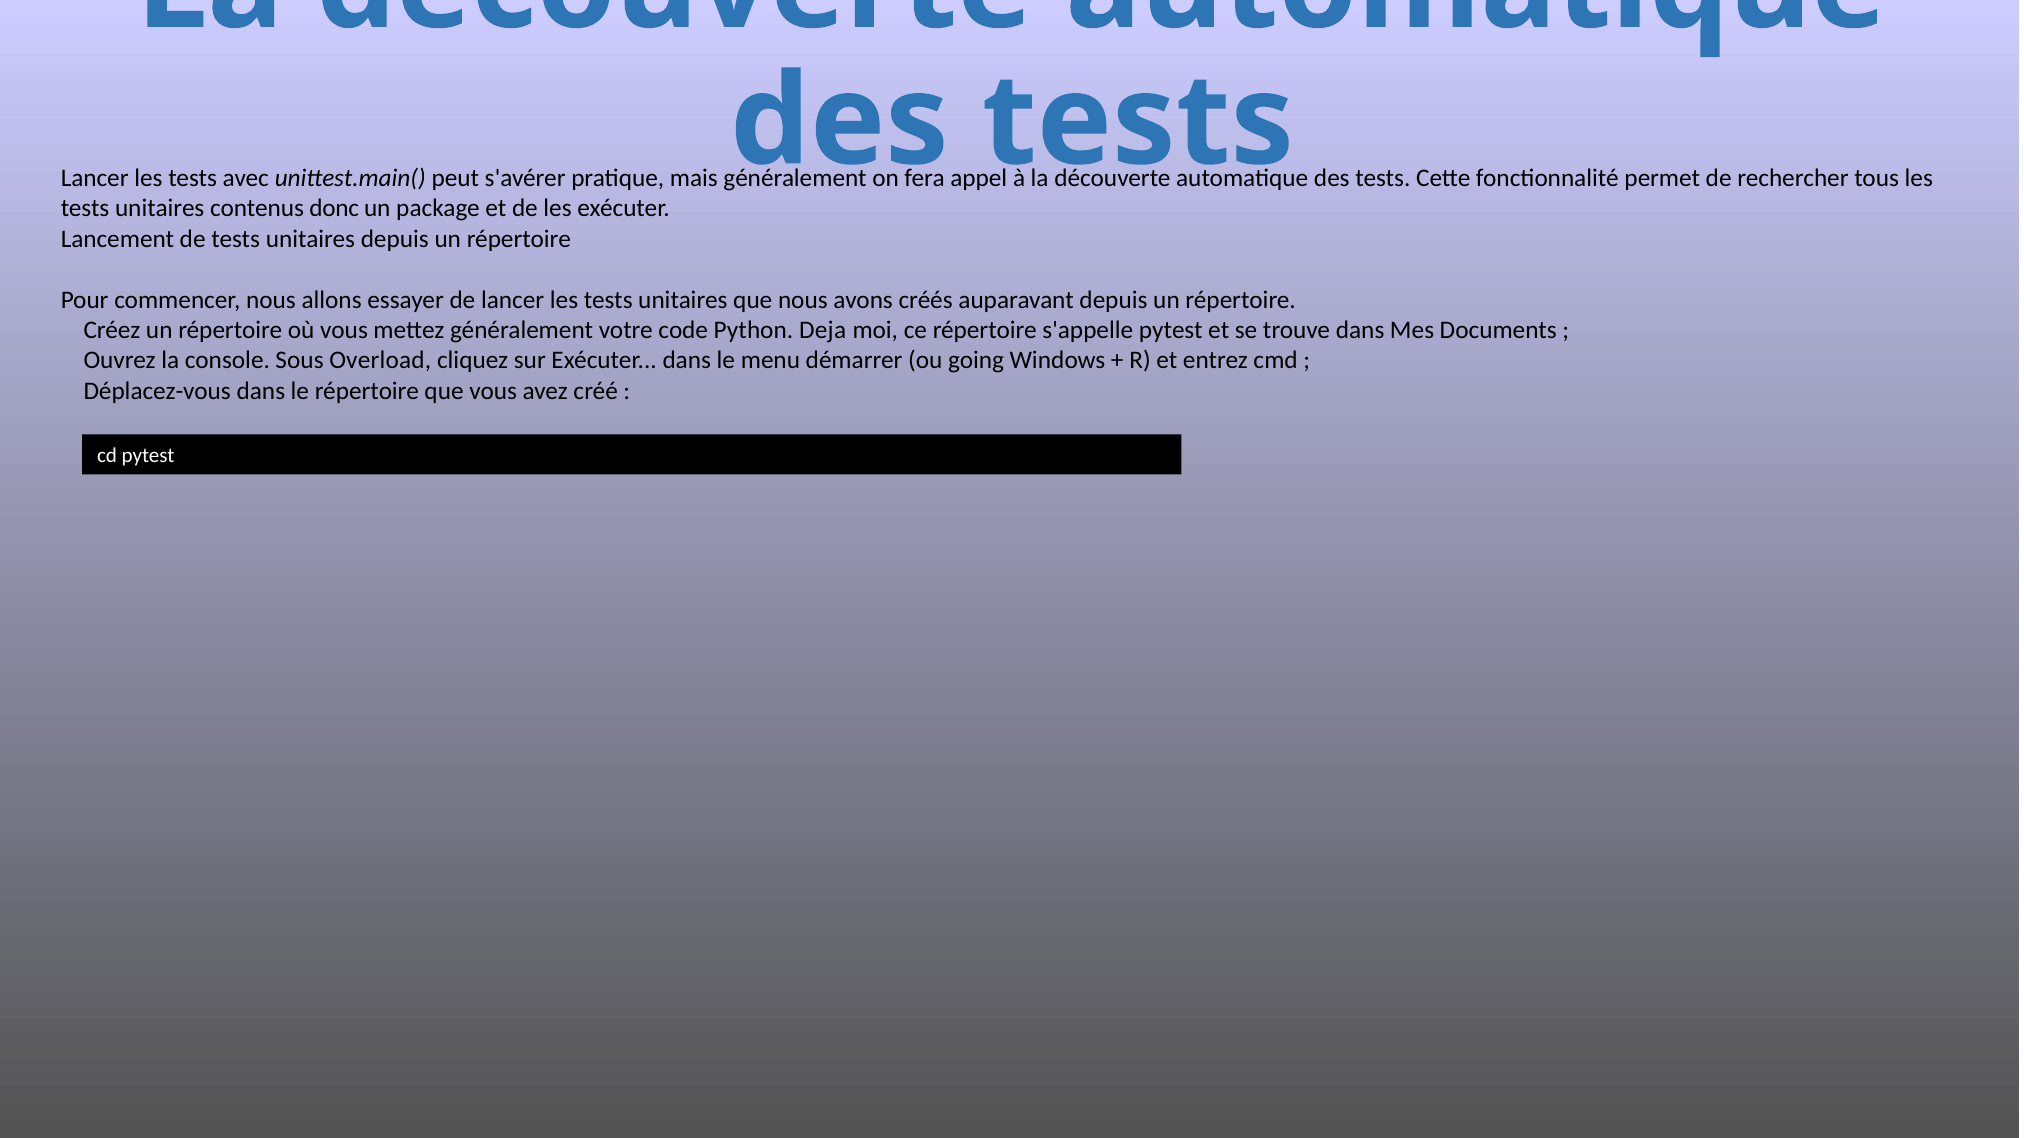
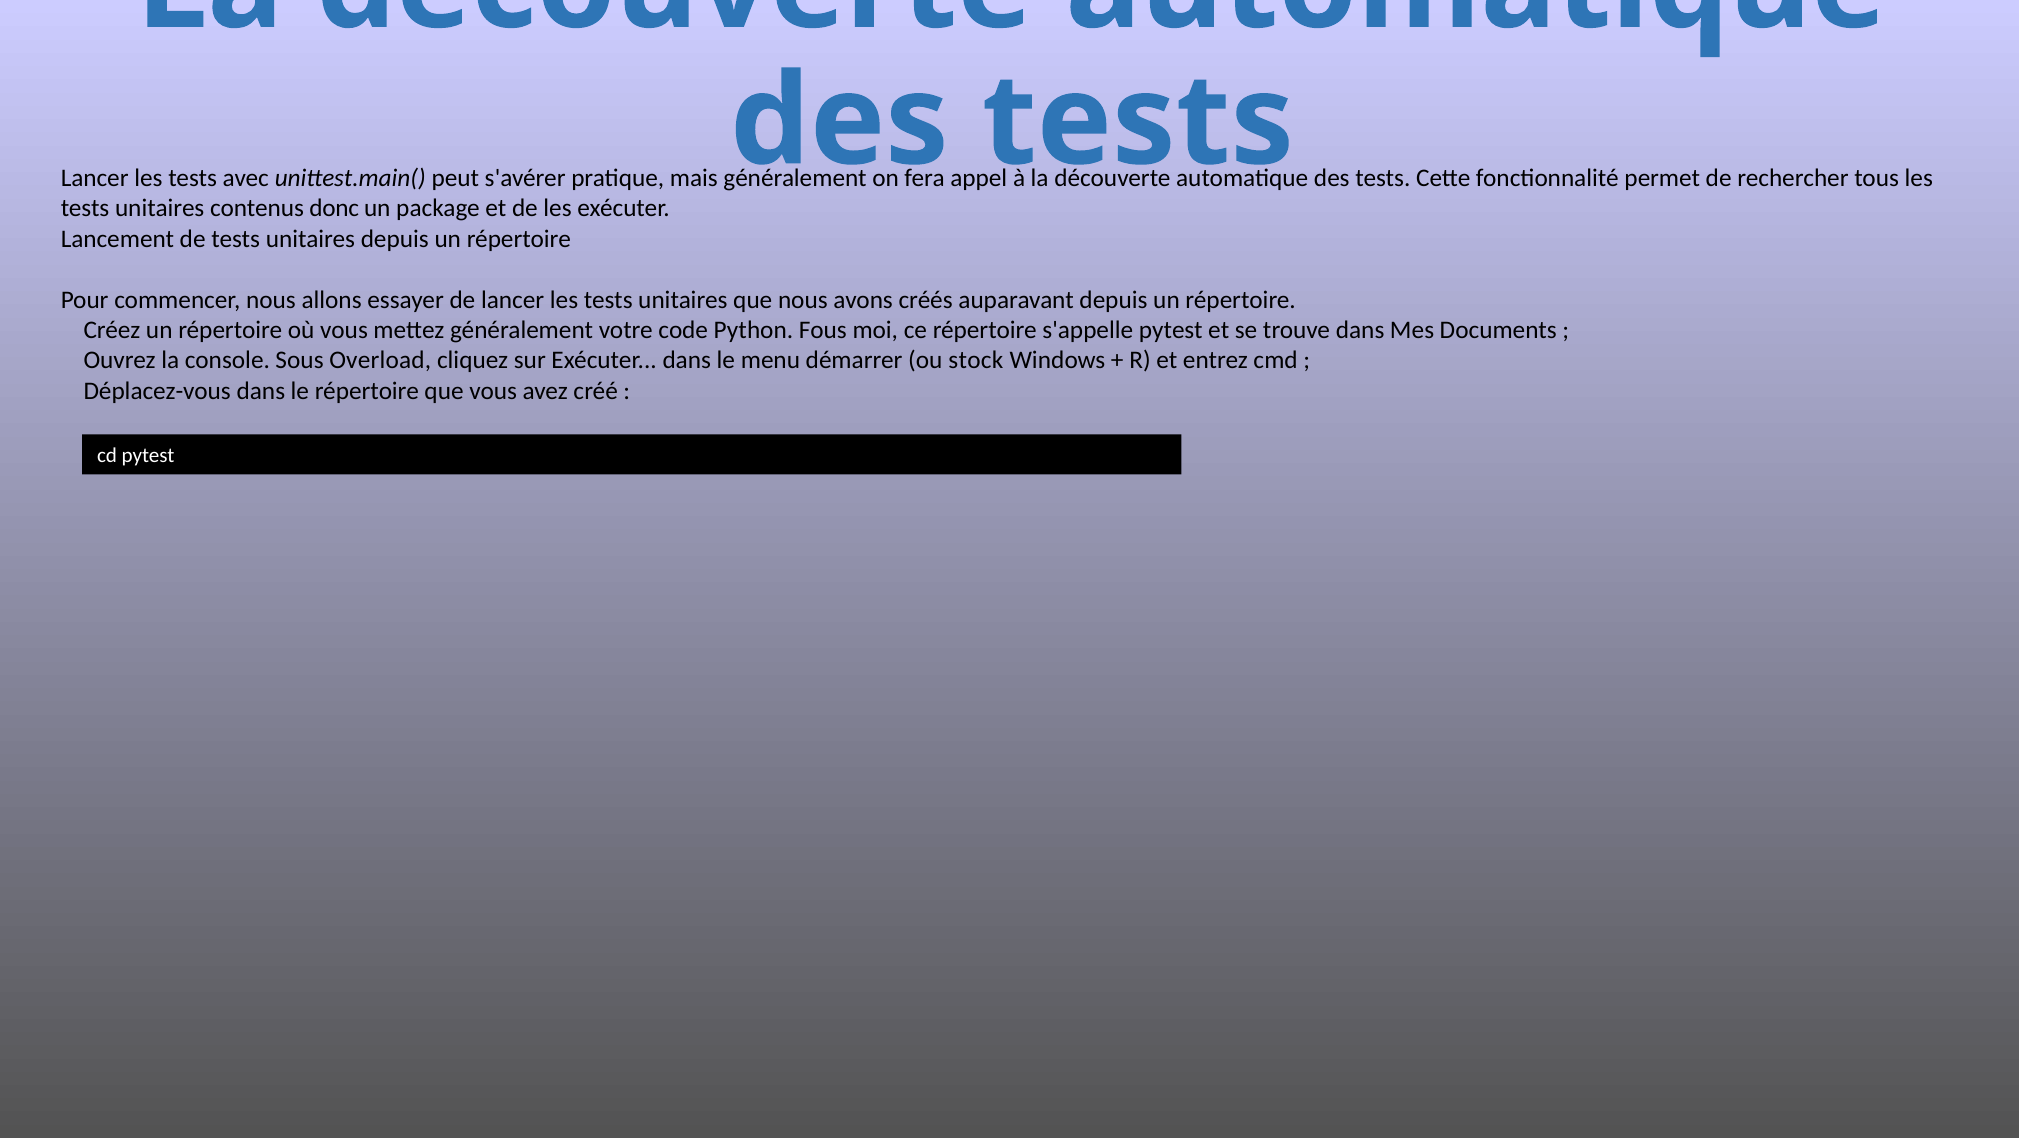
Deja: Deja -> Fous (823, 330)
going: going -> stock (976, 361)
